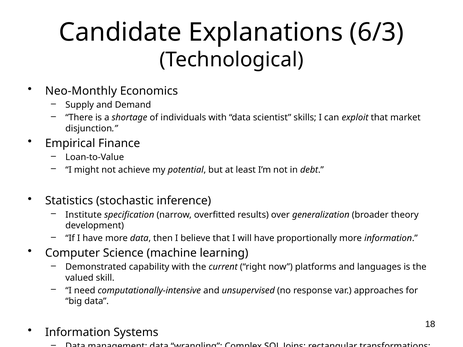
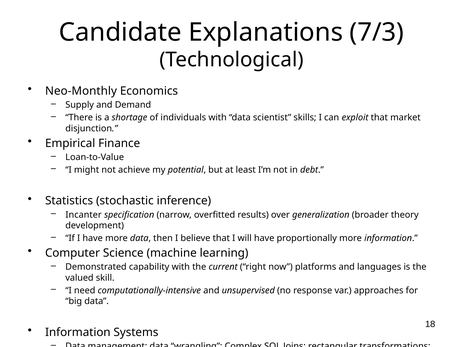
6/3: 6/3 -> 7/3 (377, 32)
Institute: Institute -> Incanter (84, 215)
